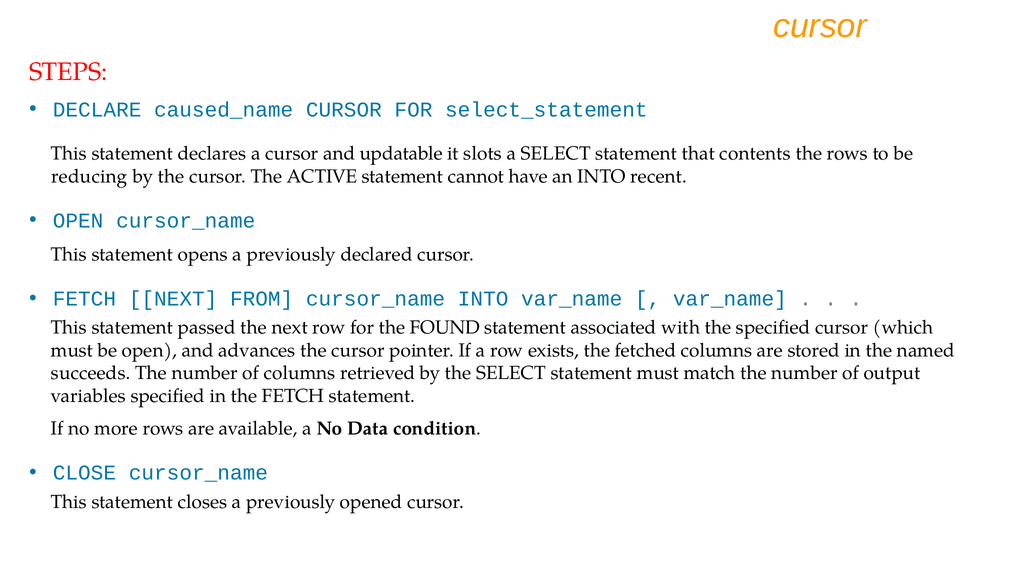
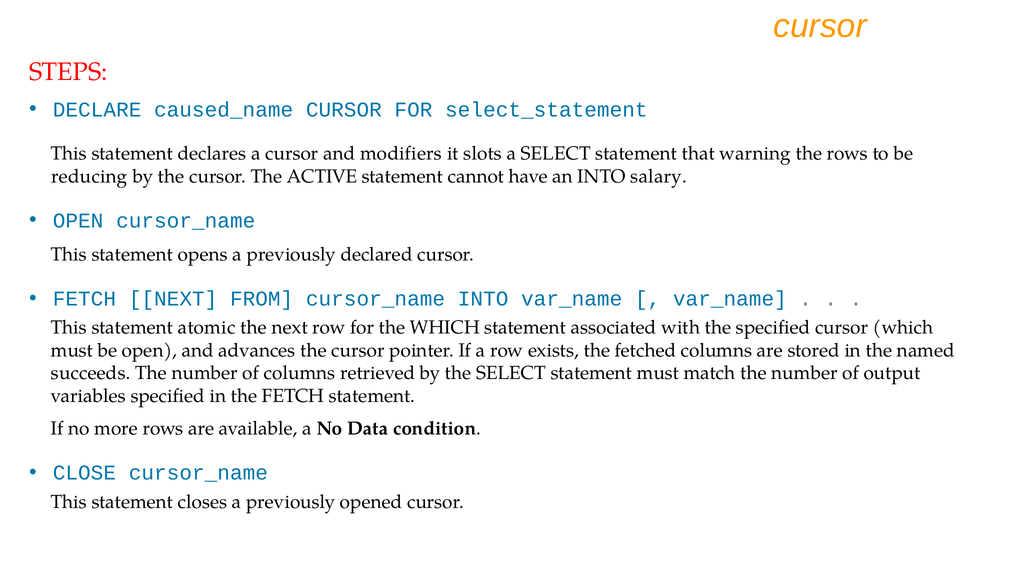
updatable: updatable -> modifiers (401, 154)
contents: contents -> warning (755, 154)
recent: recent -> salary (659, 176)
passed: passed -> atomic (207, 328)
the FOUND: FOUND -> WHICH (445, 328)
